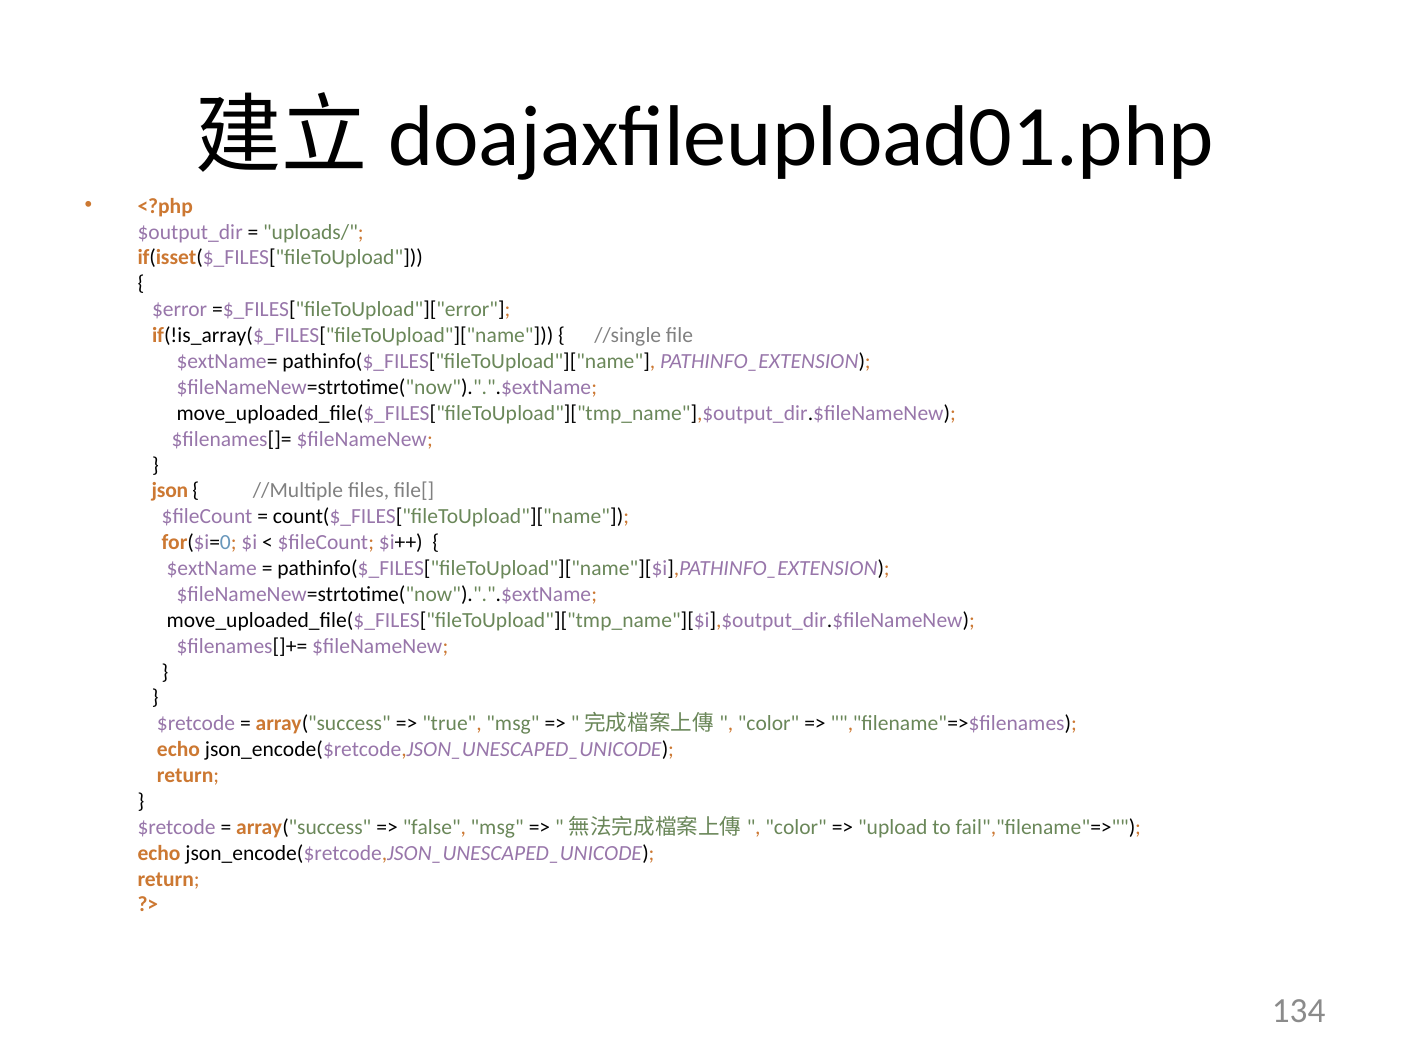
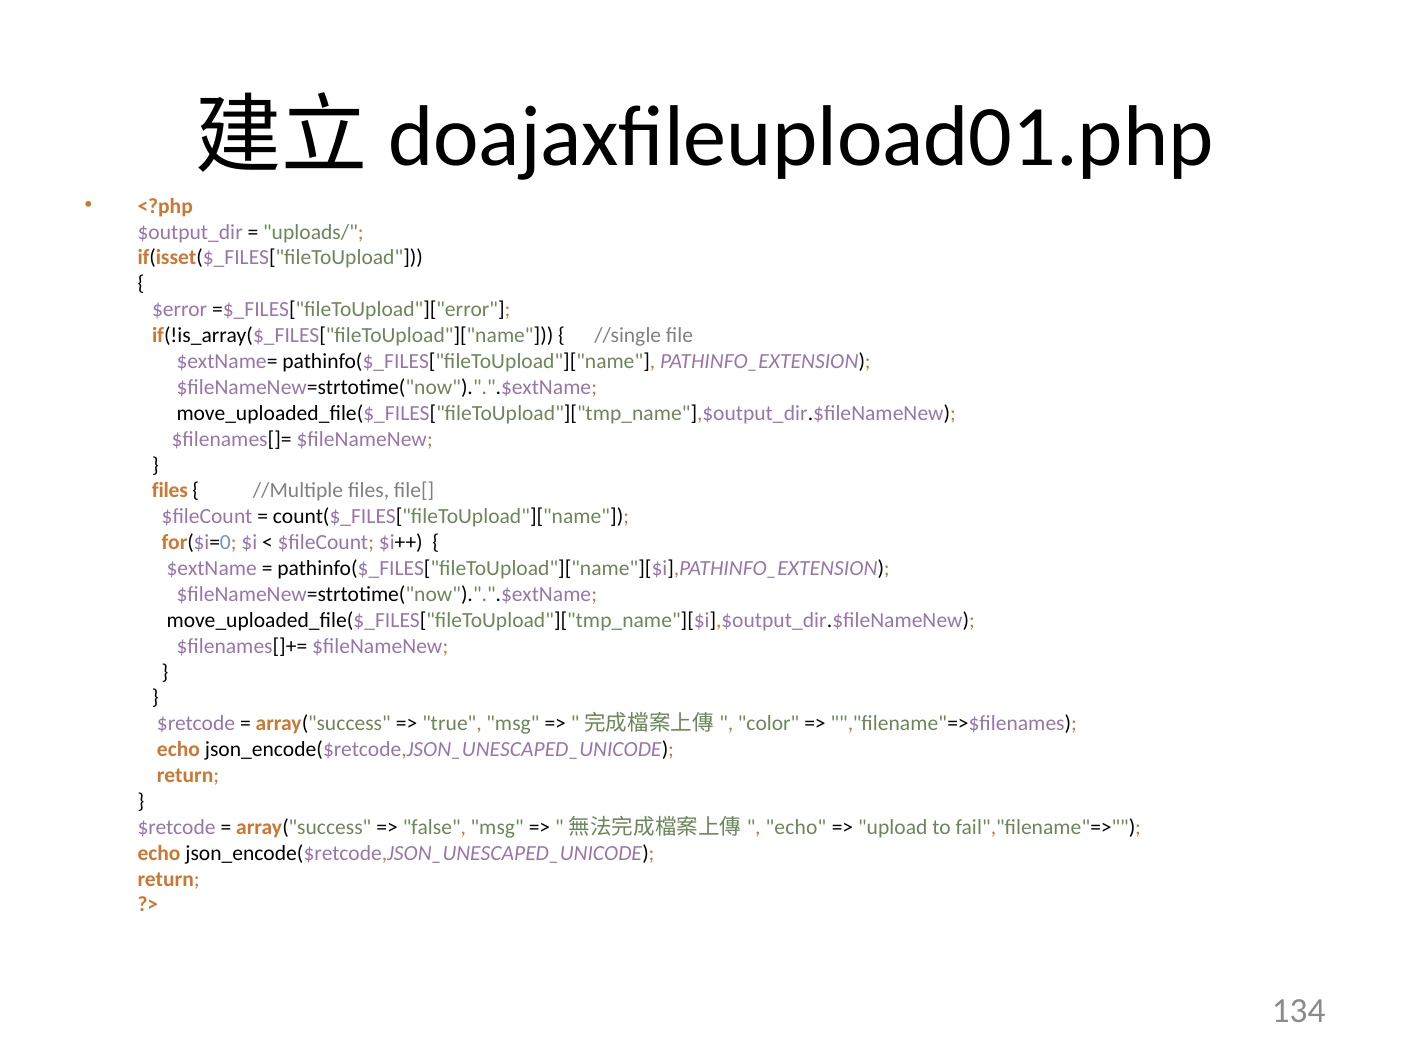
json: json -> files (170, 491)
color: color -> echo (796, 827)
